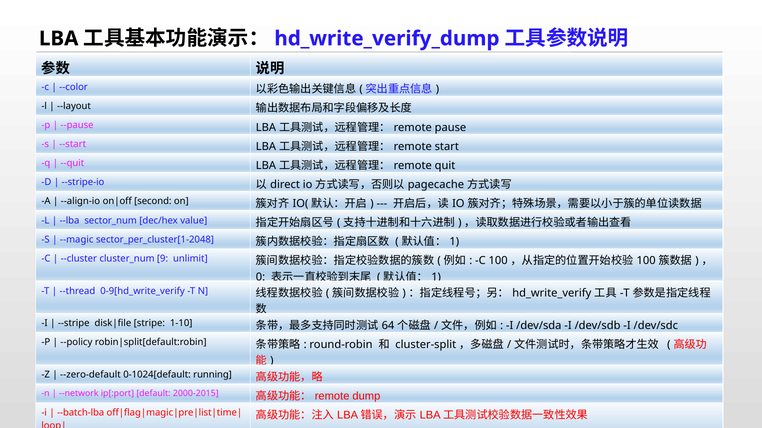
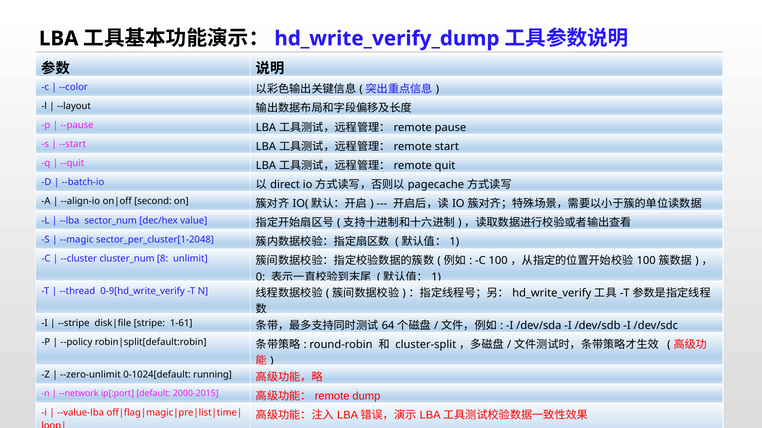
--stripe-io: --stripe-io -> --batch-io (83, 183)
9: 9 -> 8 (163, 259)
1-10: 1-10 -> 1-61 (181, 324)
--zero-default: --zero-default -> --zero-unlimit (90, 375)
--batch-lba: --batch-lba -> --value-lba (81, 413)
